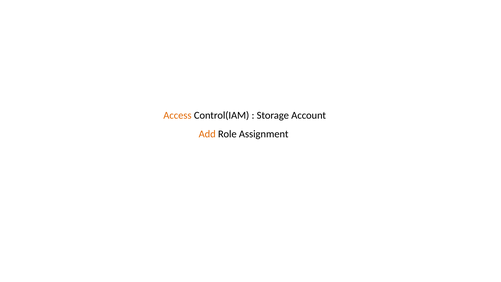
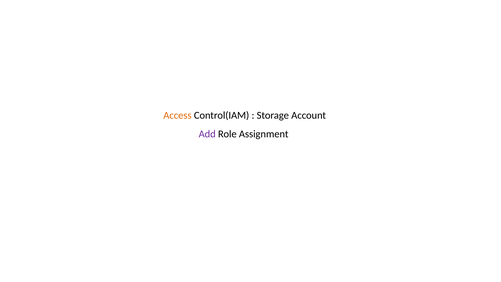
Add colour: orange -> purple (207, 134)
